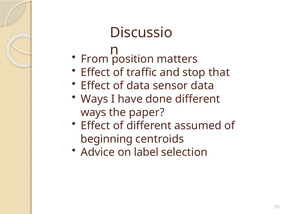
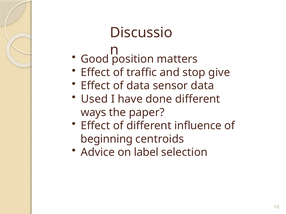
From: From -> Good (95, 59)
that: that -> give (219, 73)
Ways: Ways -> Used (94, 99)
assumed: assumed -> influence (198, 126)
